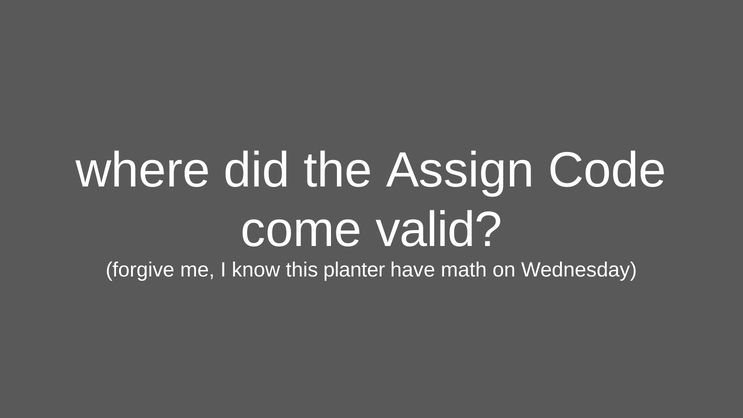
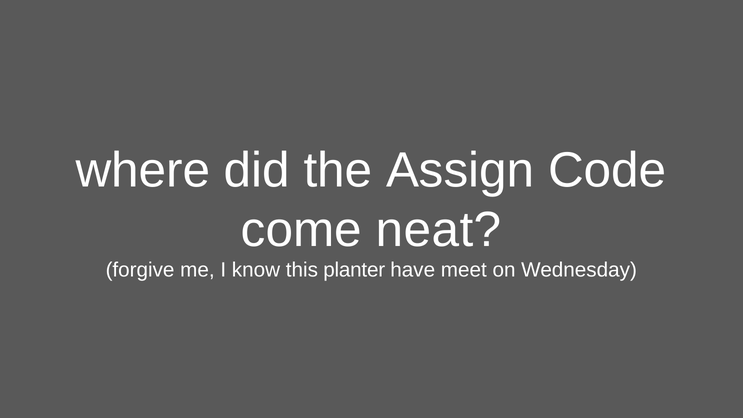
valid: valid -> neat (439, 230)
math: math -> meet (464, 270)
